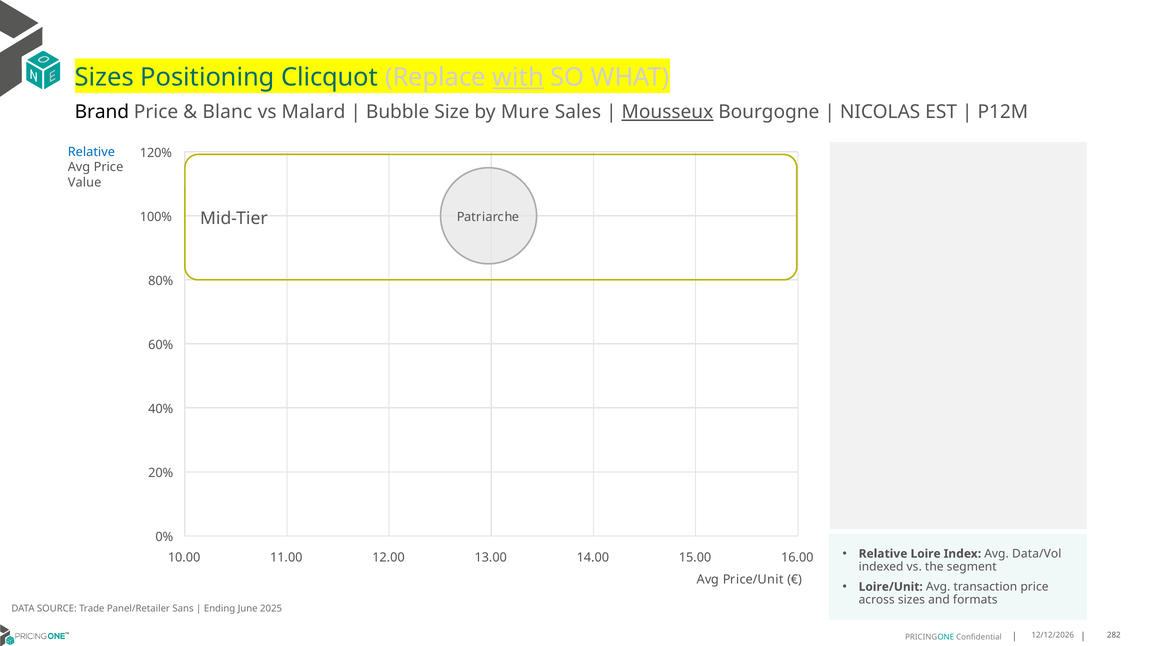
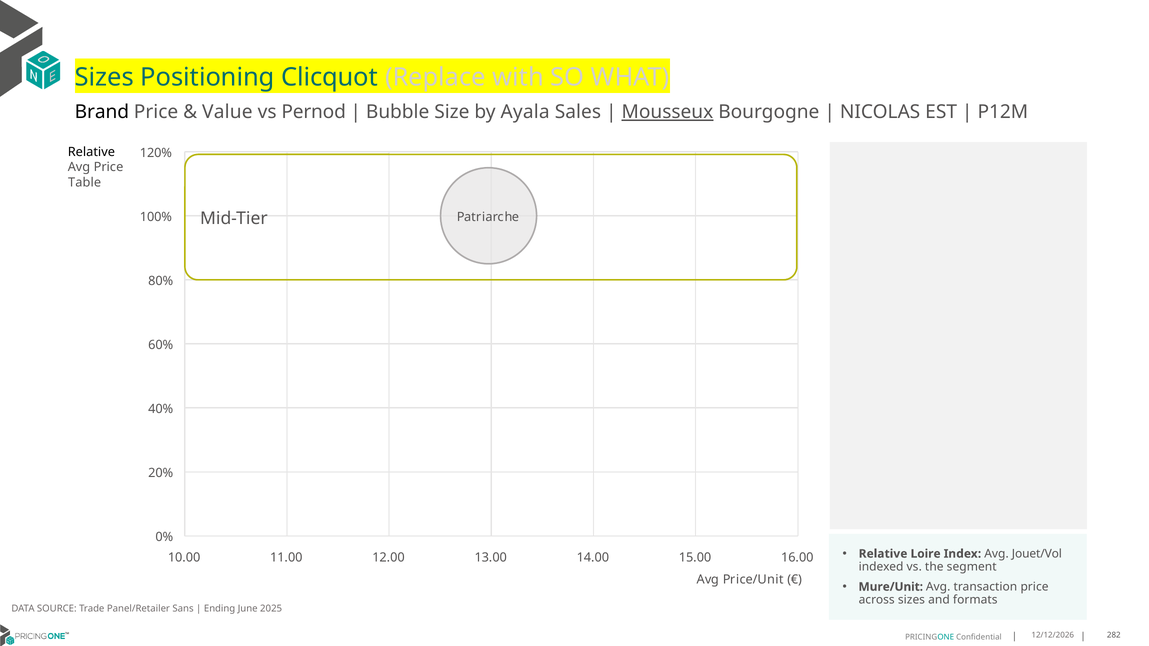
with underline: present -> none (518, 77)
Blanc: Blanc -> Value (227, 112)
Malard: Malard -> Pernod (314, 112)
Mure: Mure -> Ayala (525, 112)
Relative colour: blue -> black (91, 152)
Value: Value -> Table (85, 183)
Data/Vol: Data/Vol -> Jouet/Vol (1037, 554)
Loire/Unit: Loire/Unit -> Mure/Unit (891, 587)
